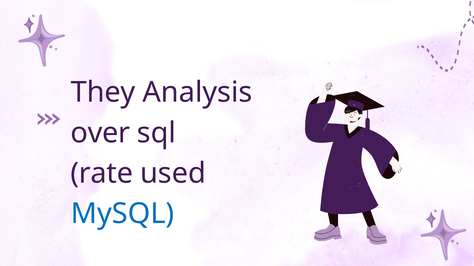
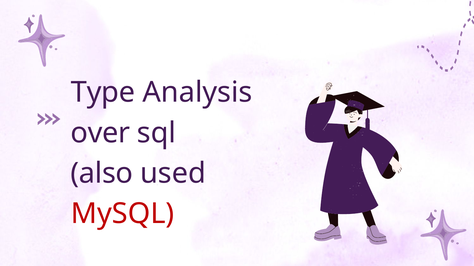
They: They -> Type (103, 93)
rate: rate -> also (102, 174)
MySQL colour: blue -> red (123, 214)
